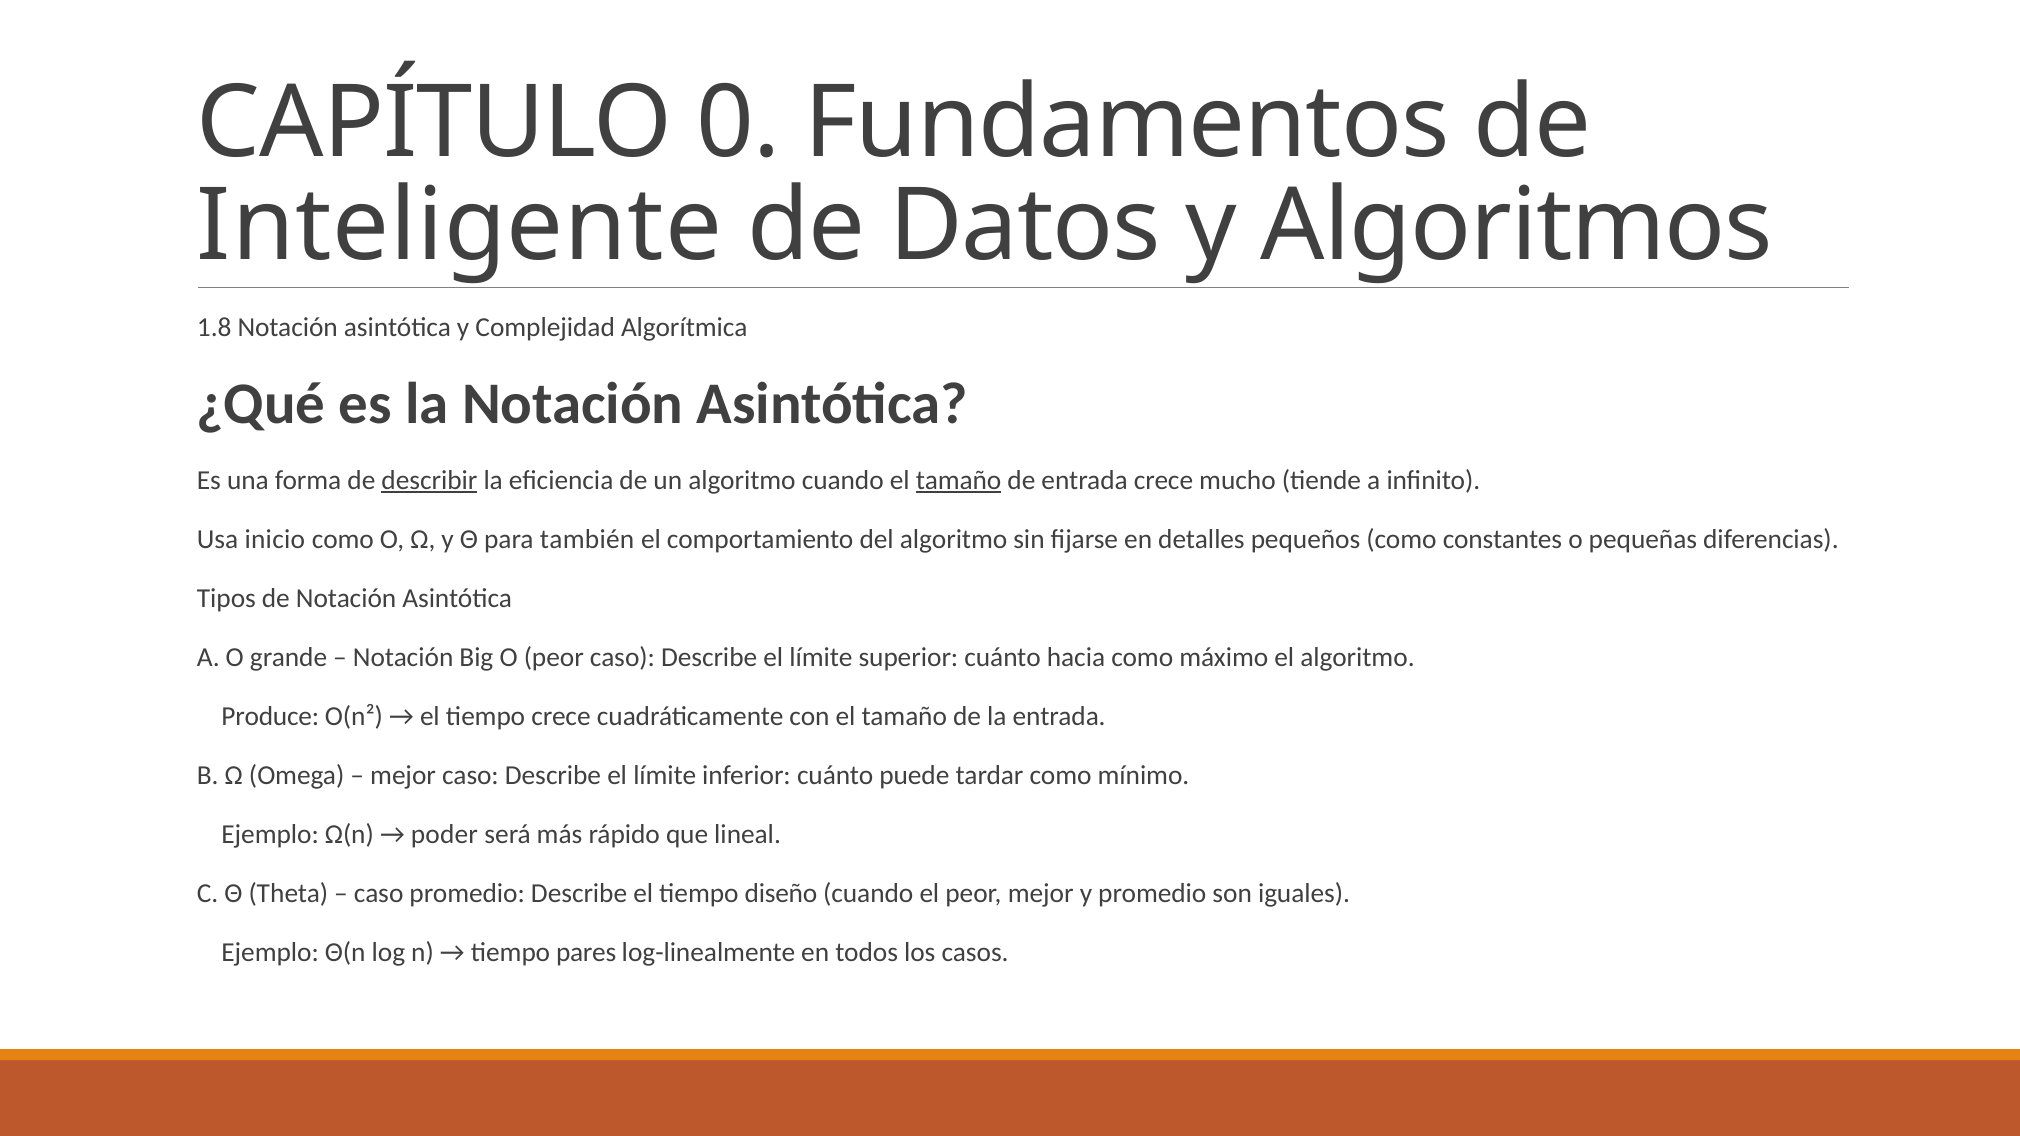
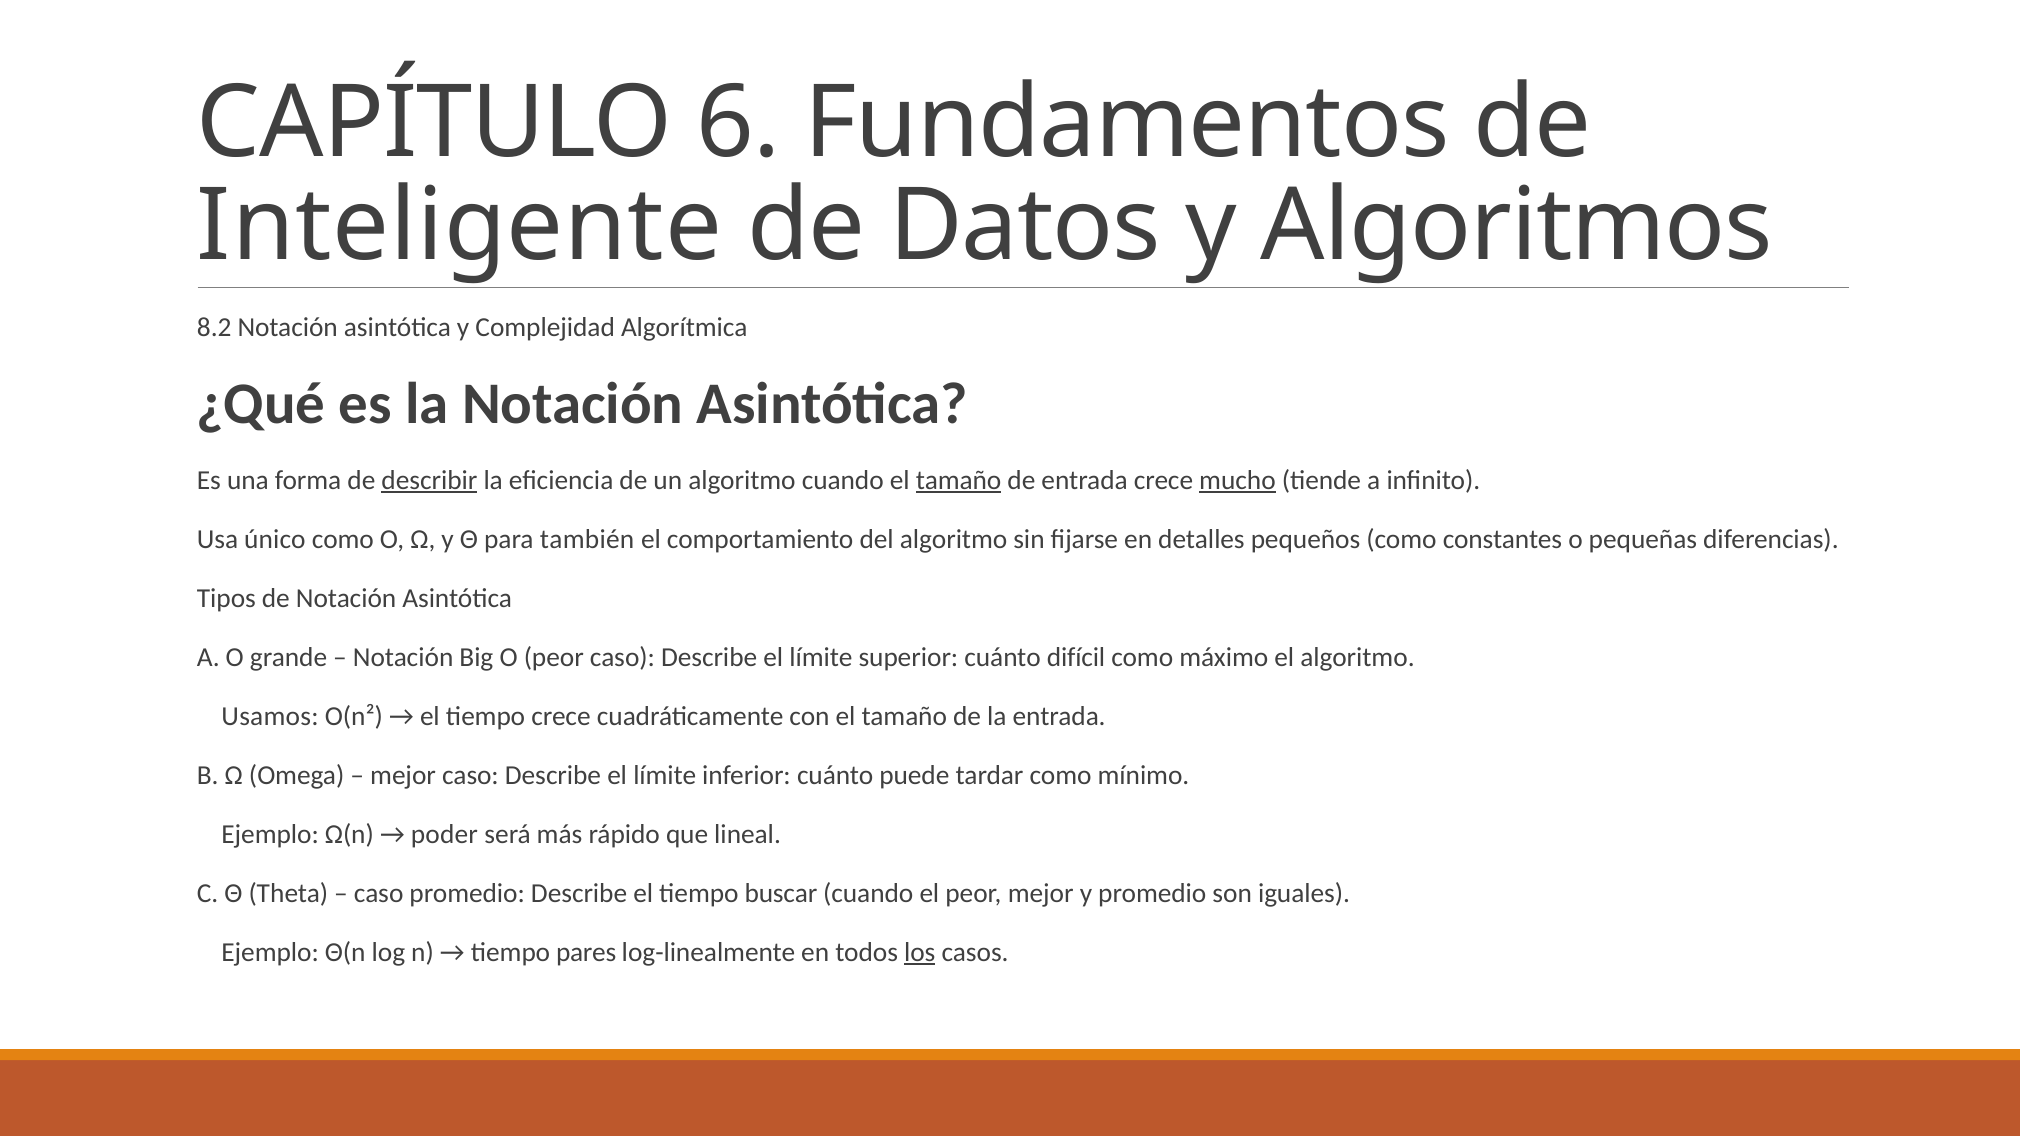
0: 0 -> 6 (739, 123)
1.8: 1.8 -> 8.2 (214, 328)
mucho underline: none -> present (1238, 480)
inicio: inicio -> único (275, 539)
hacia: hacia -> difícil (1076, 657)
Produce: Produce -> Usamos (270, 716)
diseño: diseño -> buscar (781, 894)
los underline: none -> present (920, 953)
